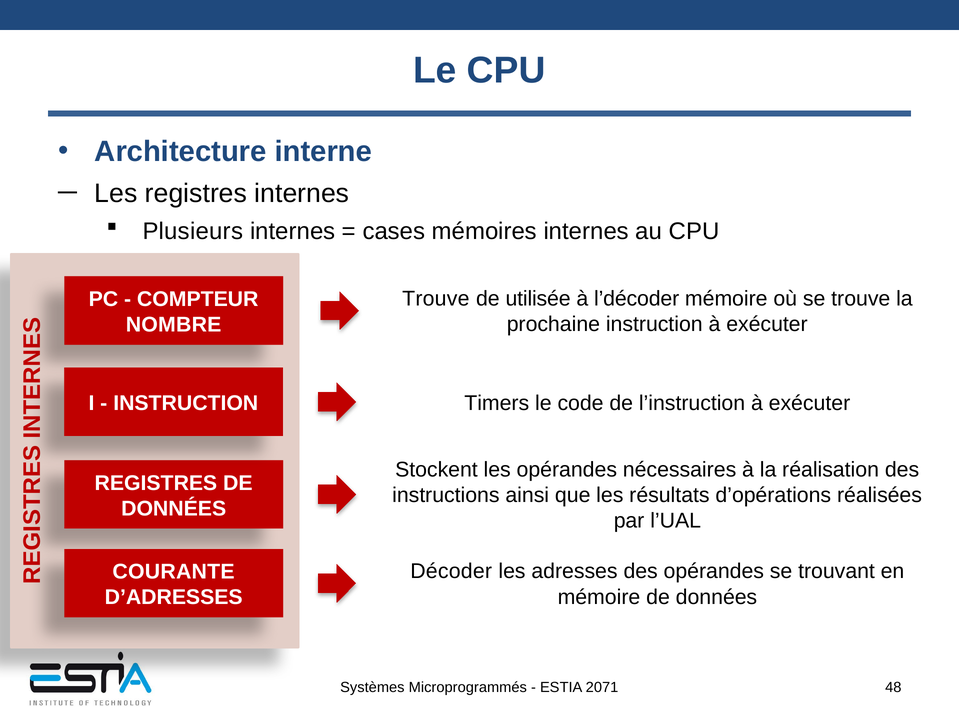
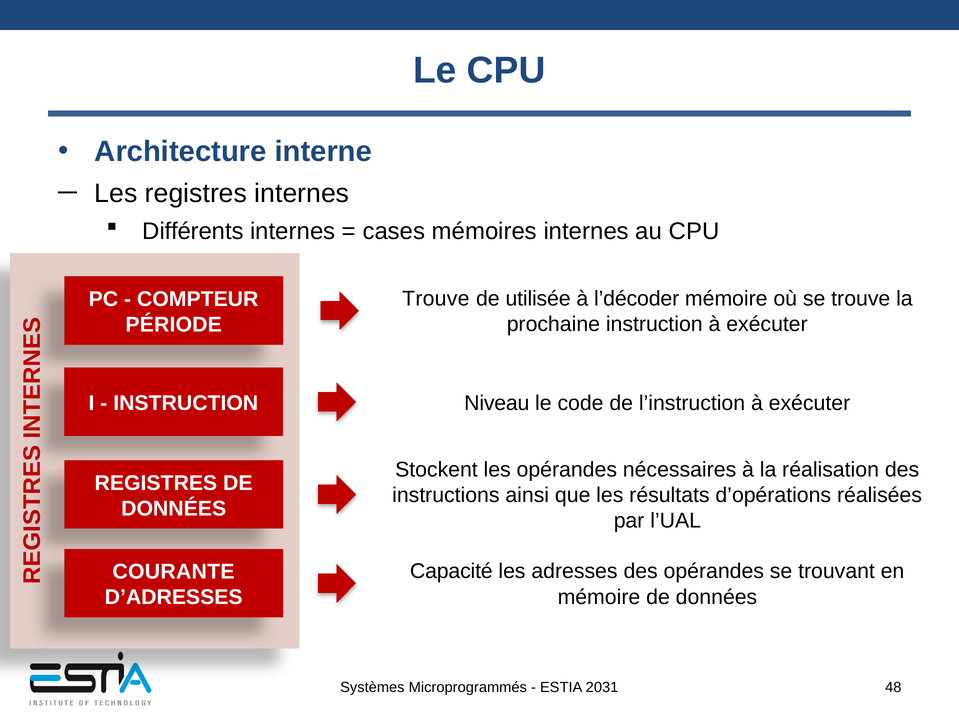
Plusieurs: Plusieurs -> Différents (193, 231)
NOMBRE: NOMBRE -> PÉRIODE (174, 324)
Timers: Timers -> Niveau (497, 403)
Décoder: Décoder -> Capacité (451, 571)
2071: 2071 -> 2031 (602, 687)
